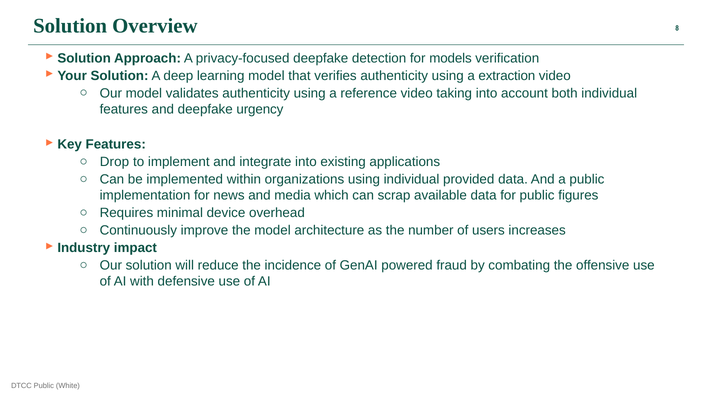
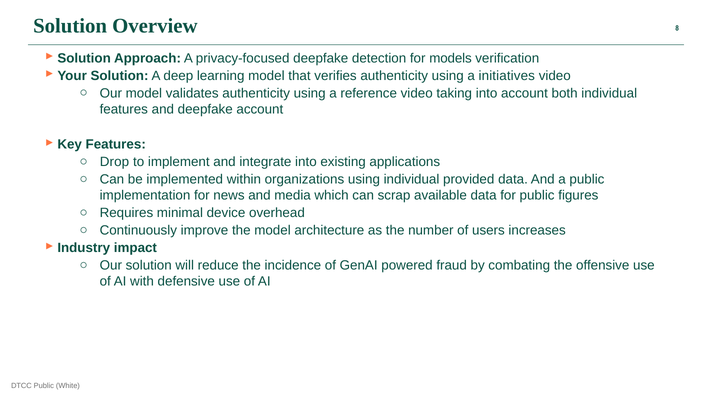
extraction: extraction -> initiatives (507, 76)
deepfake urgency: urgency -> account (260, 109)
